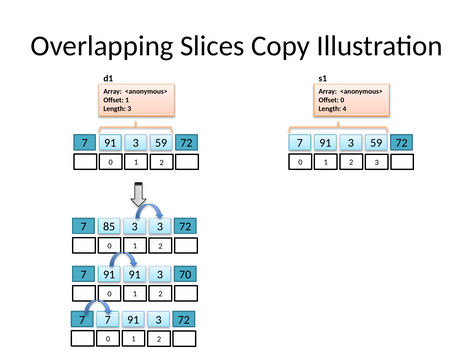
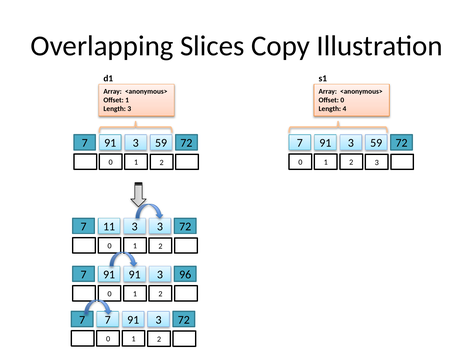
85: 85 -> 11 (109, 227)
70: 70 -> 96 (185, 275)
